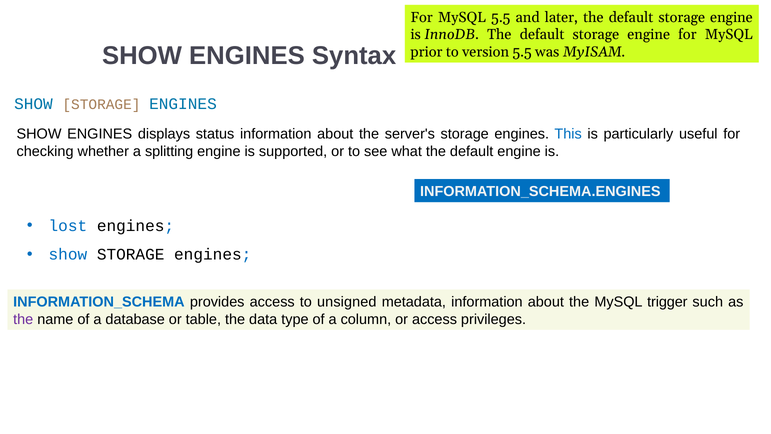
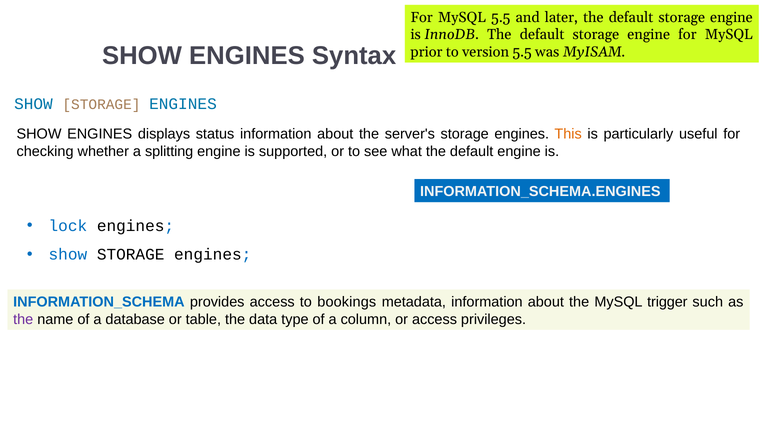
This colour: blue -> orange (568, 134)
lost: lost -> lock (68, 226)
unsigned: unsigned -> bookings (347, 302)
